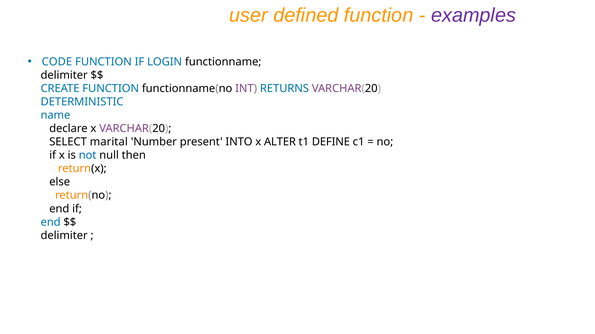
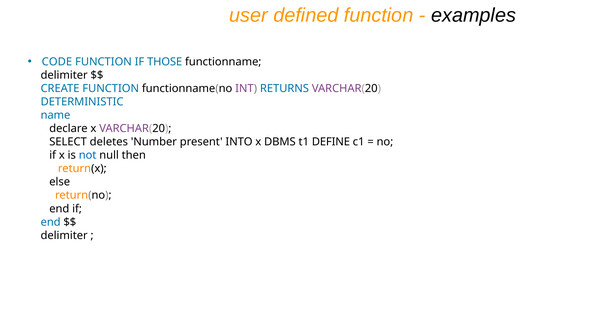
examples colour: purple -> black (474, 15)
LOGIN: LOGIN -> THOSE (165, 62)
marital: marital -> deletes (109, 142)
ALTER: ALTER -> DBMS (280, 142)
